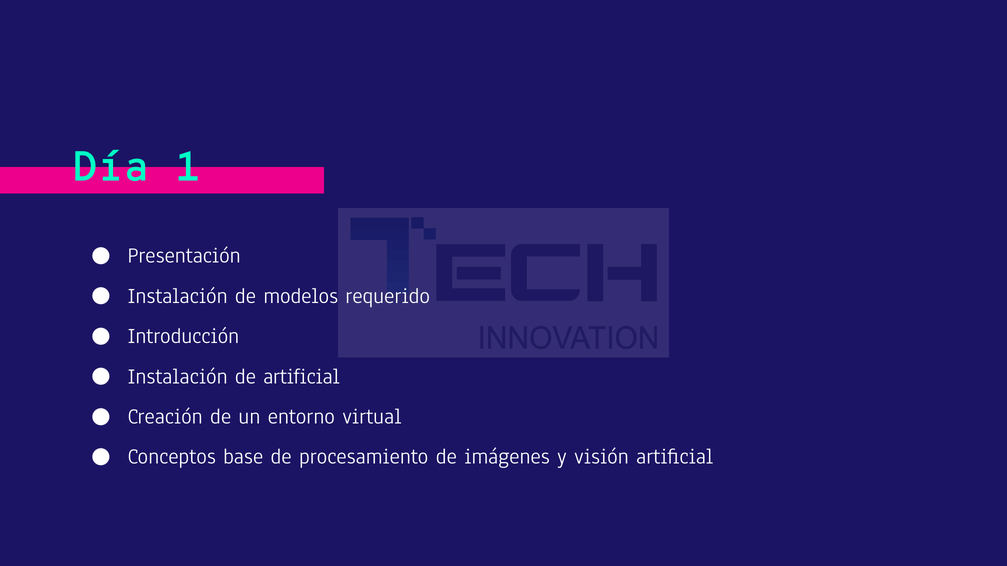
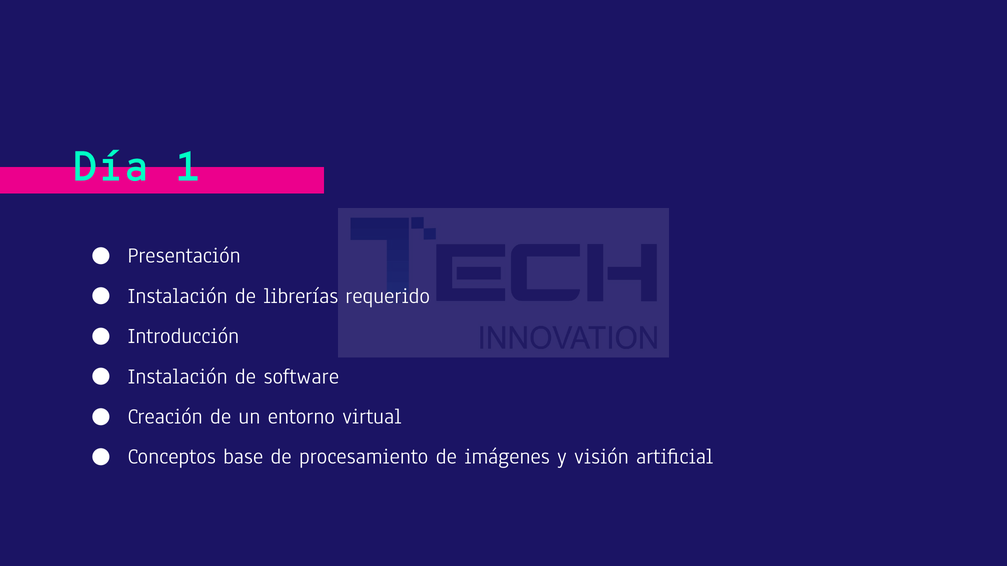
modelos: modelos -> librerías (301, 296)
de artificial: artificial -> software (301, 376)
